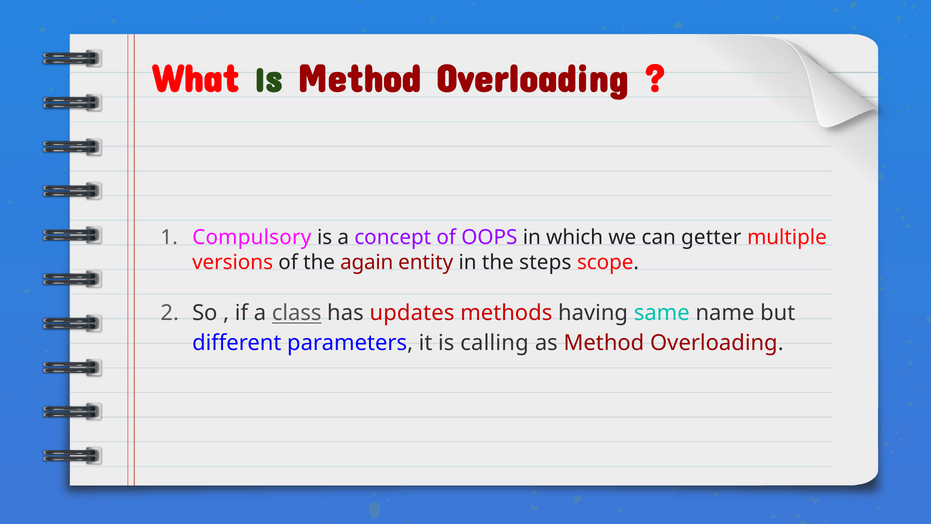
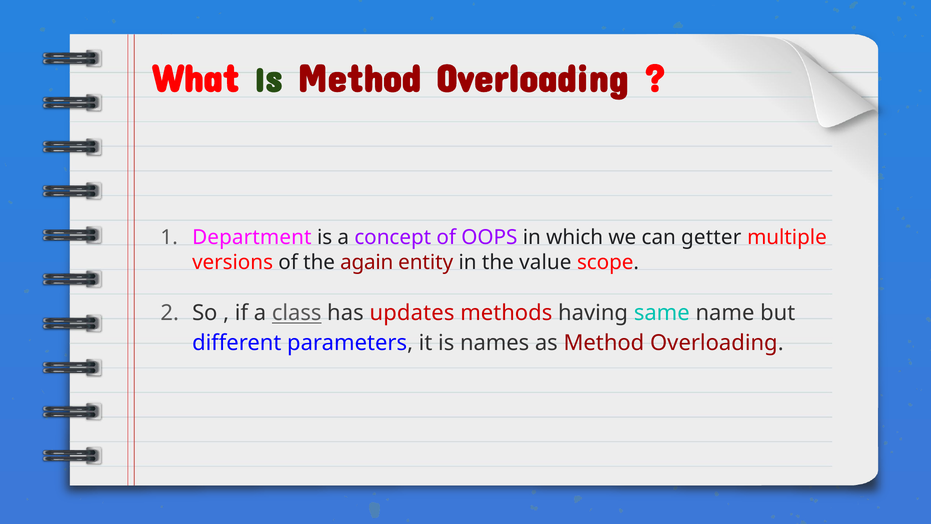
Compulsory: Compulsory -> Department (252, 238)
steps: steps -> value (545, 262)
calling: calling -> names (495, 343)
